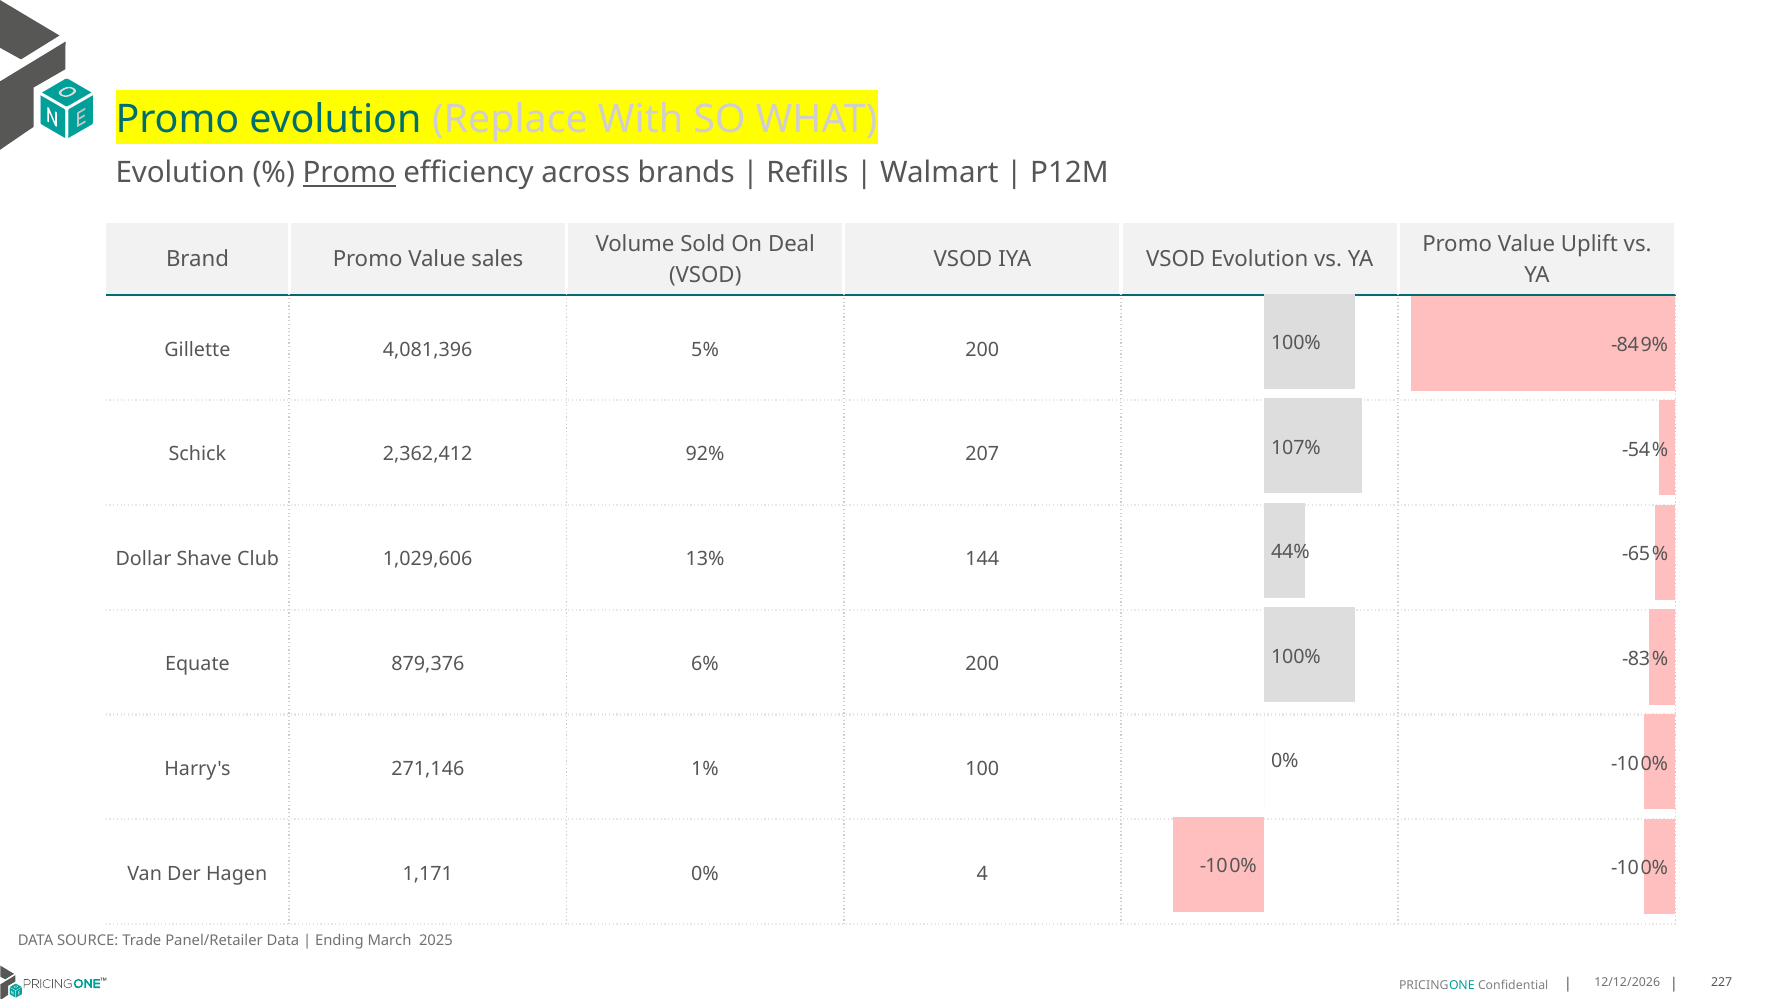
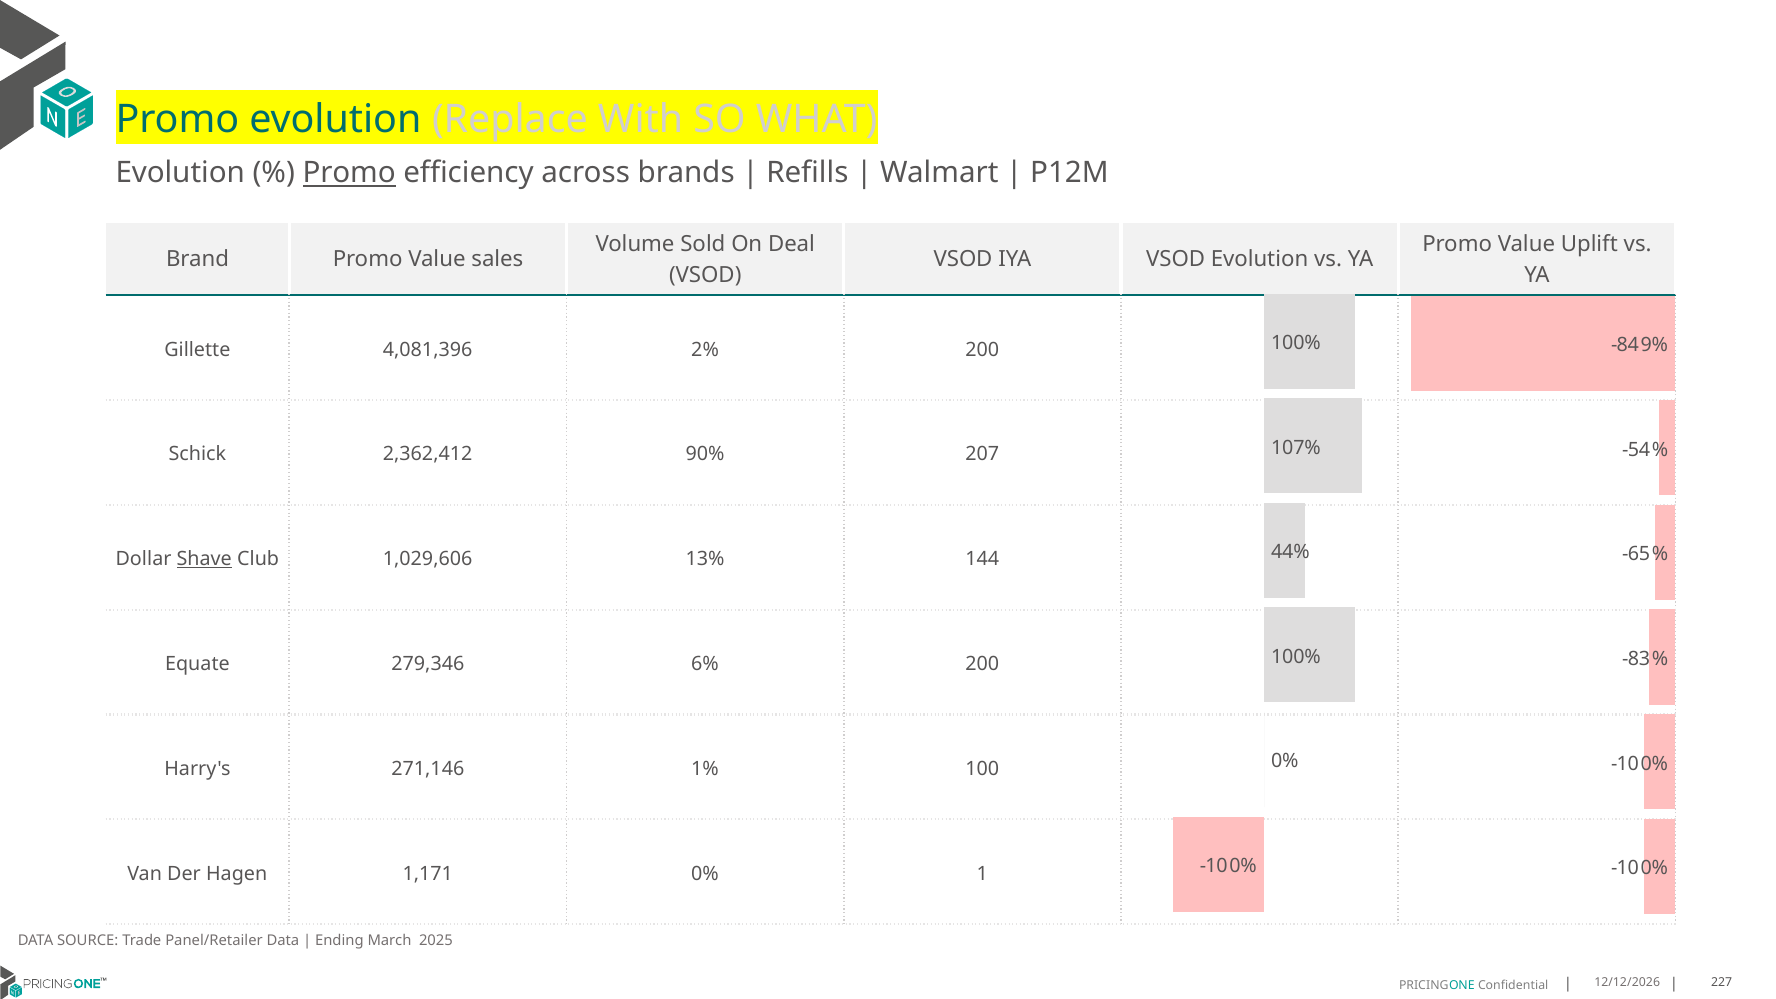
5%: 5% -> 2% (705, 350)
92%: 92% -> 90% (705, 454)
Shave underline: none -> present (204, 559)
879,376: 879,376 -> 279,346 (428, 664)
4: 4 -> 1 (982, 874)
